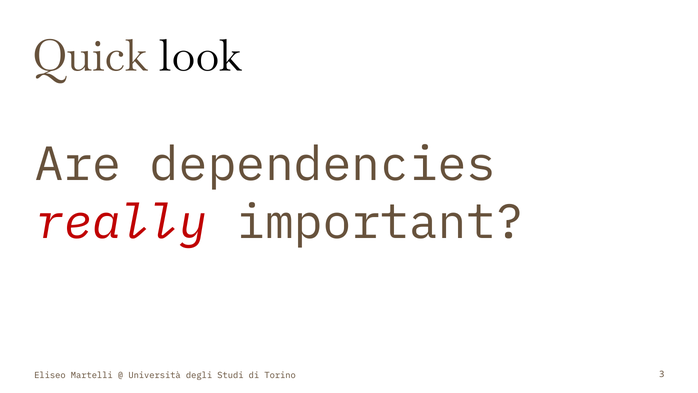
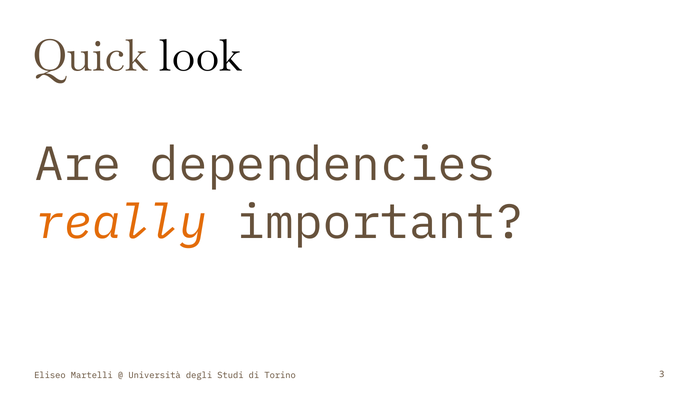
really colour: red -> orange (121, 222)
